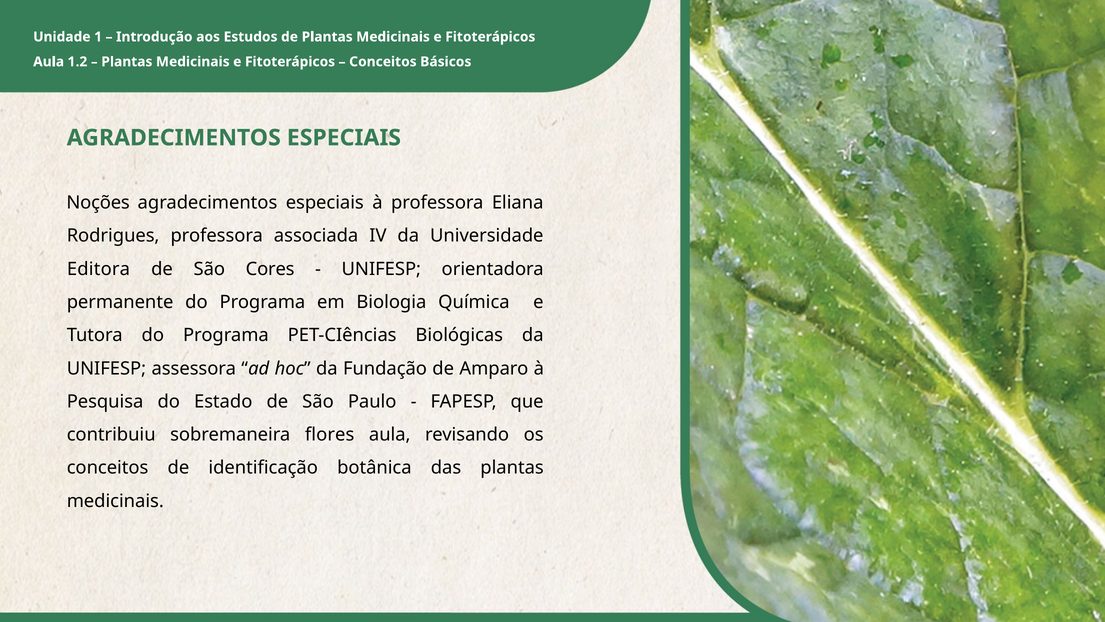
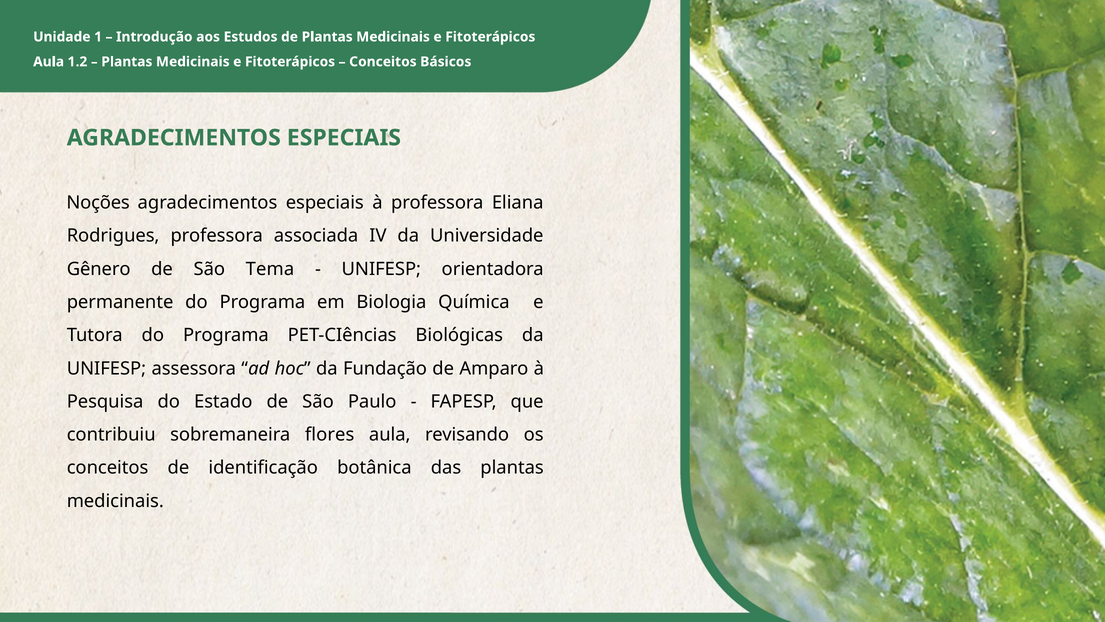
Editora: Editora -> Gênero (99, 269)
Cores: Cores -> Tema (270, 269)
